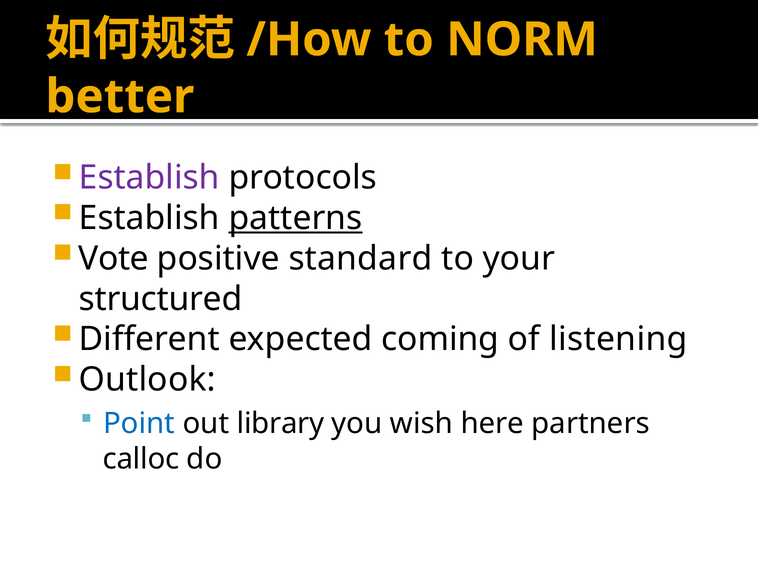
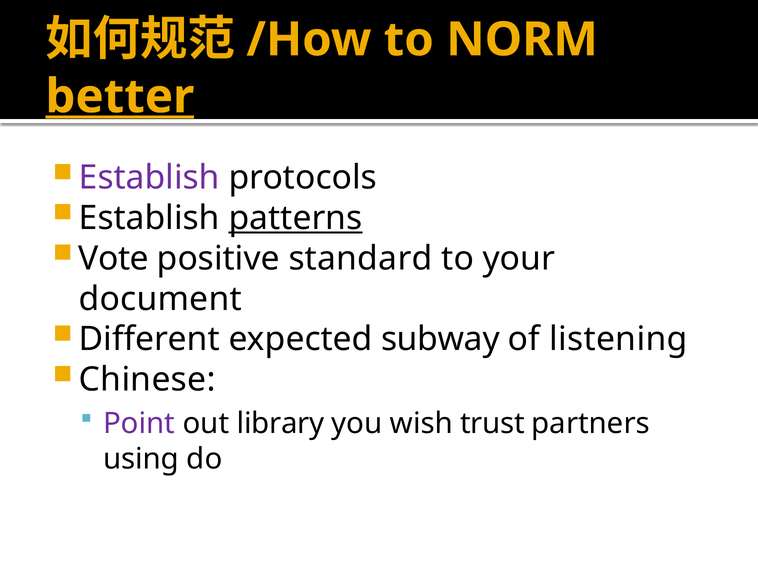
better underline: none -> present (120, 97)
structured: structured -> document (160, 299)
coming: coming -> subway (440, 339)
Outlook: Outlook -> Chinese (147, 379)
Point colour: blue -> purple (139, 423)
here: here -> trust (492, 423)
calloc: calloc -> using (141, 458)
